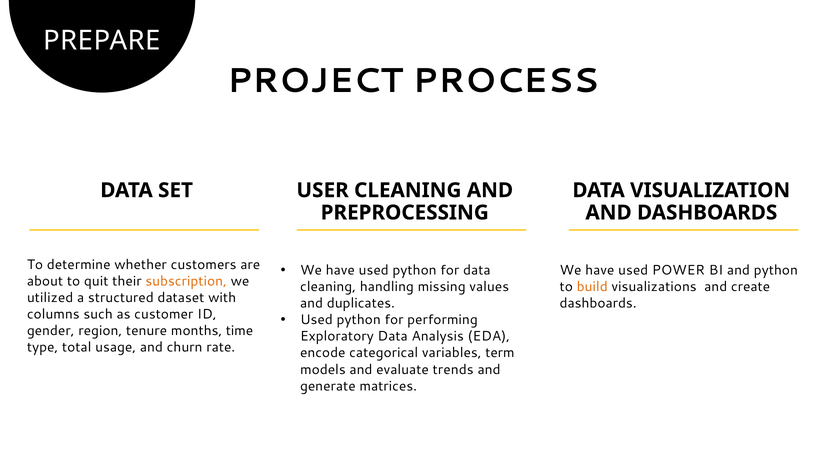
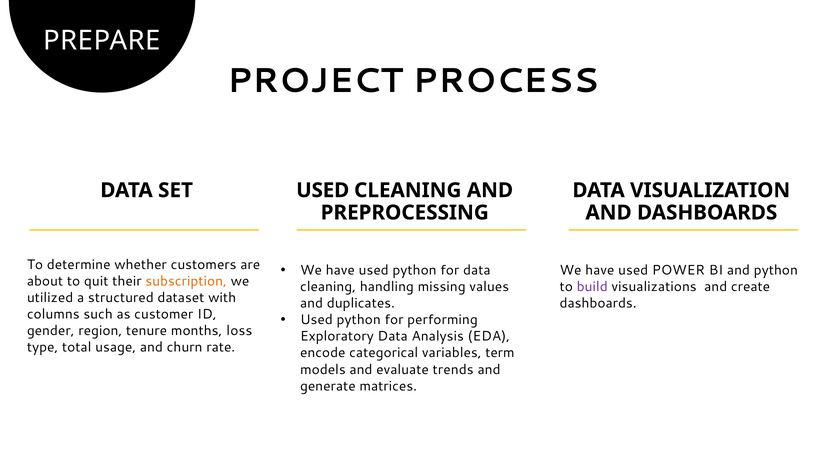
USER: USER -> USED (323, 190)
build colour: orange -> purple (592, 287)
time: time -> loss (239, 331)
